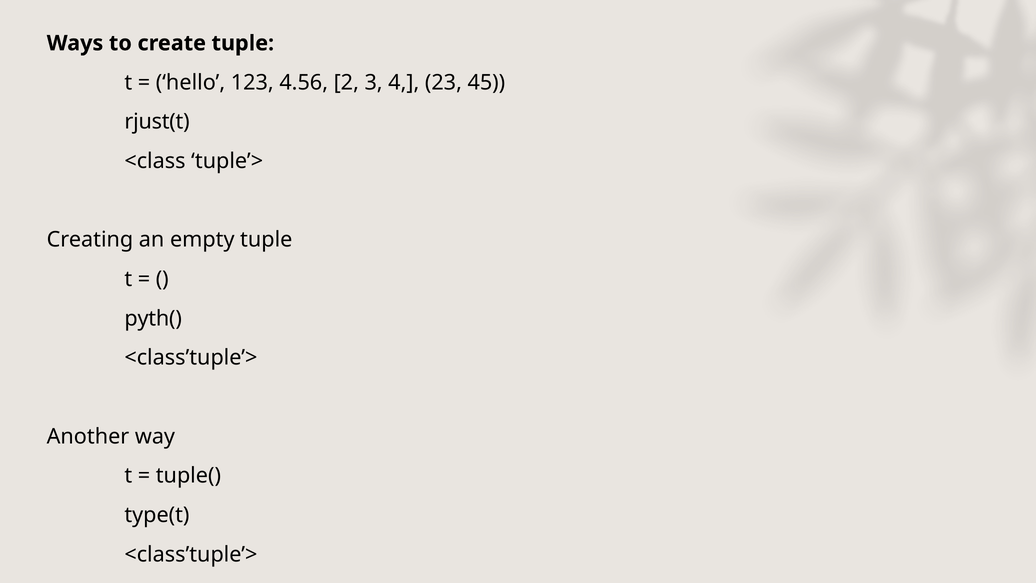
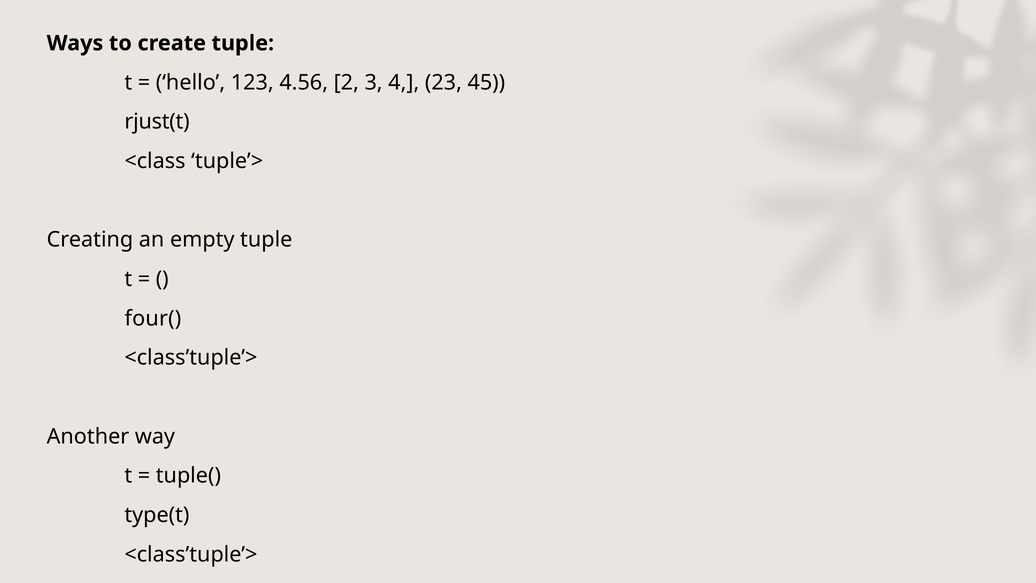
pyth(: pyth( -> four( (153, 318)
